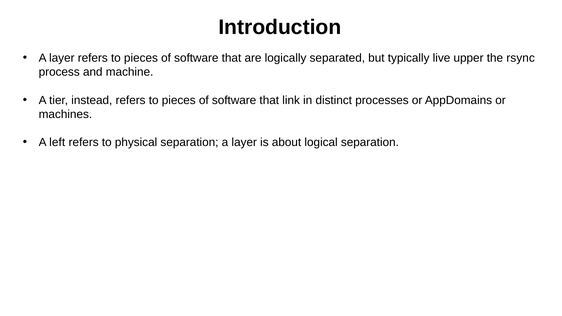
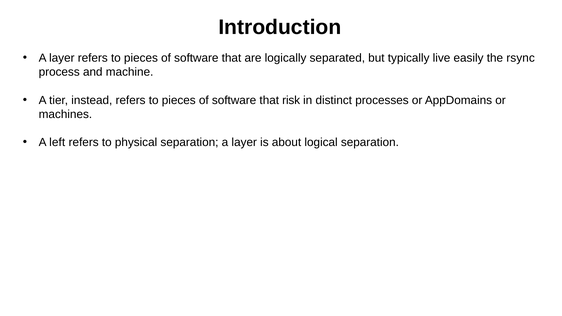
upper: upper -> easily (469, 58)
link: link -> risk (291, 100)
